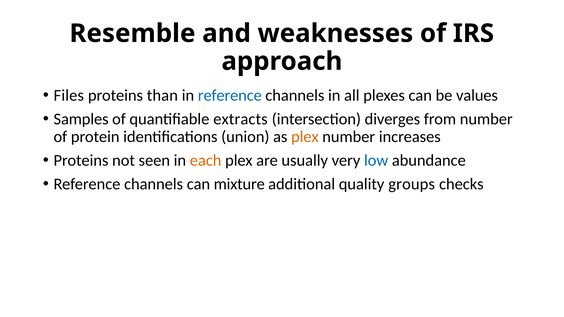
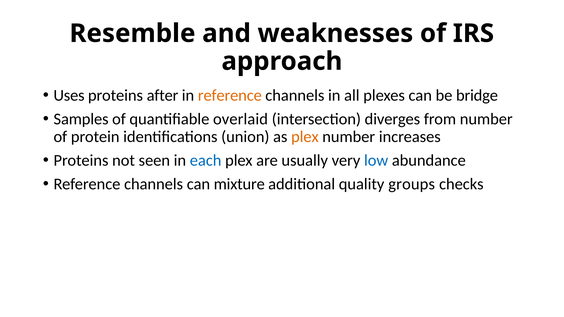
Files: Files -> Uses (69, 95)
than: than -> after (163, 95)
reference colour: blue -> orange (230, 95)
values: values -> bridge (477, 95)
extracts: extracts -> overlaid (240, 119)
each colour: orange -> blue (206, 160)
